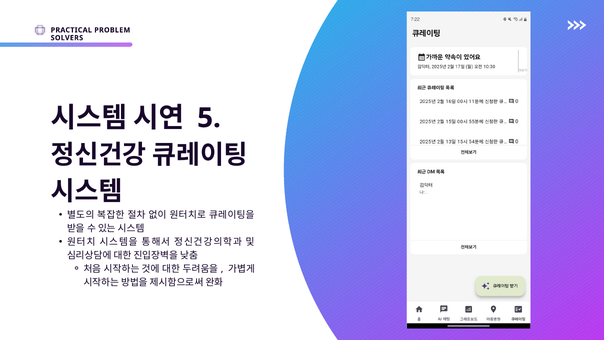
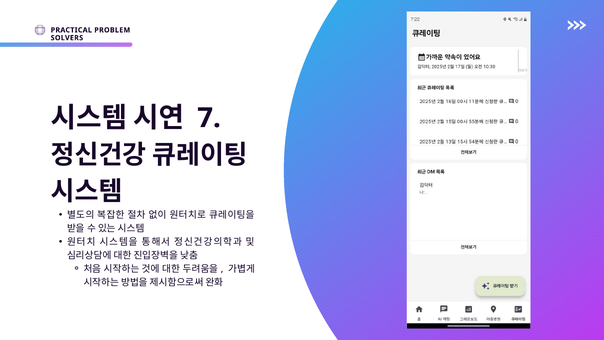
5: 5 -> 7 (209, 118)
